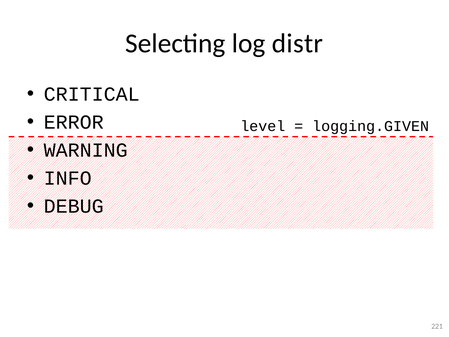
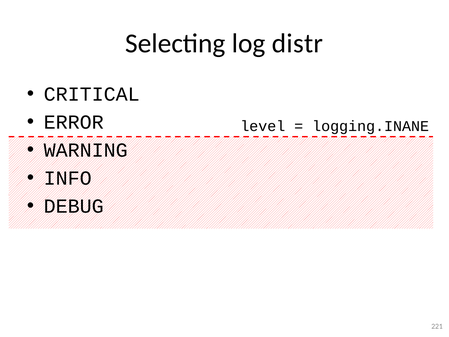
logging.GIVEN: logging.GIVEN -> logging.INANE (371, 126)
